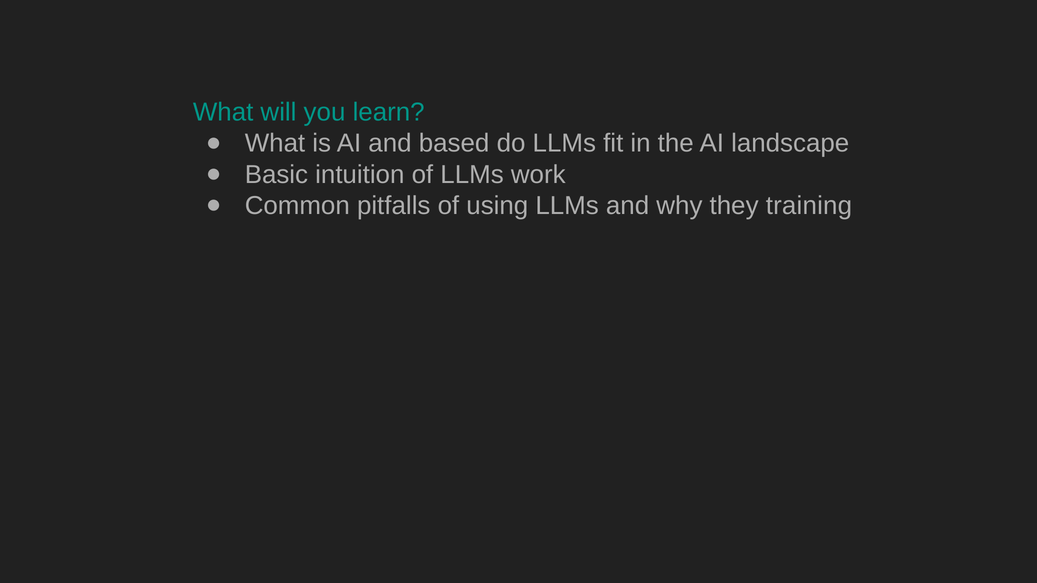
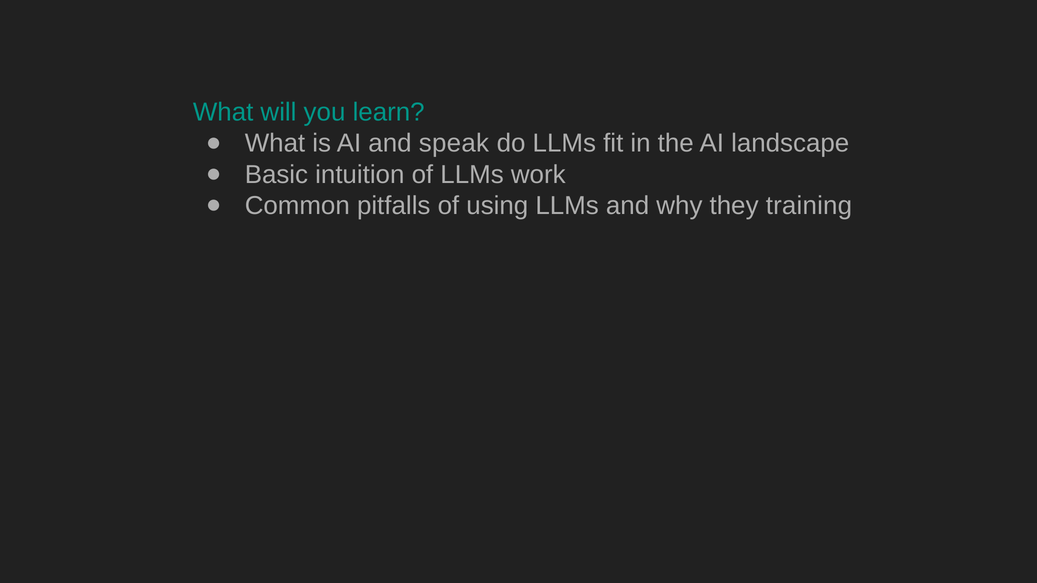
based: based -> speak (454, 143)
